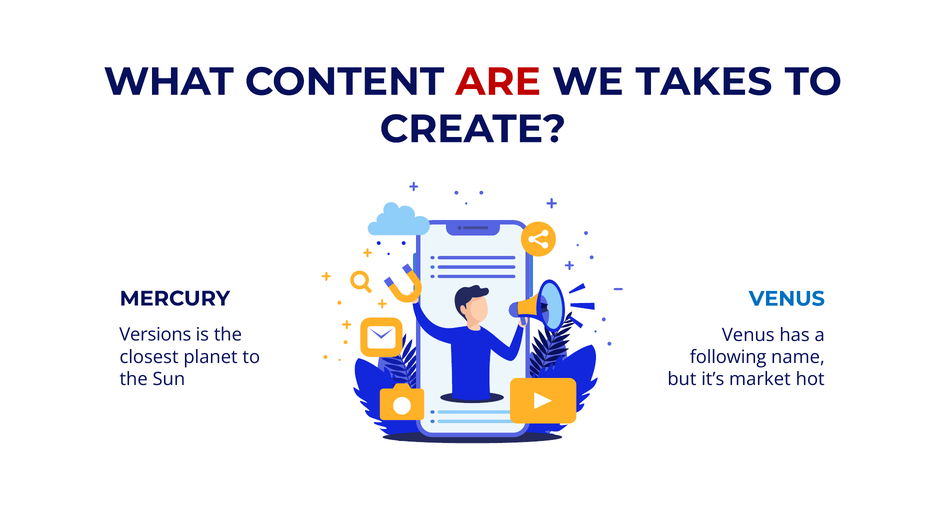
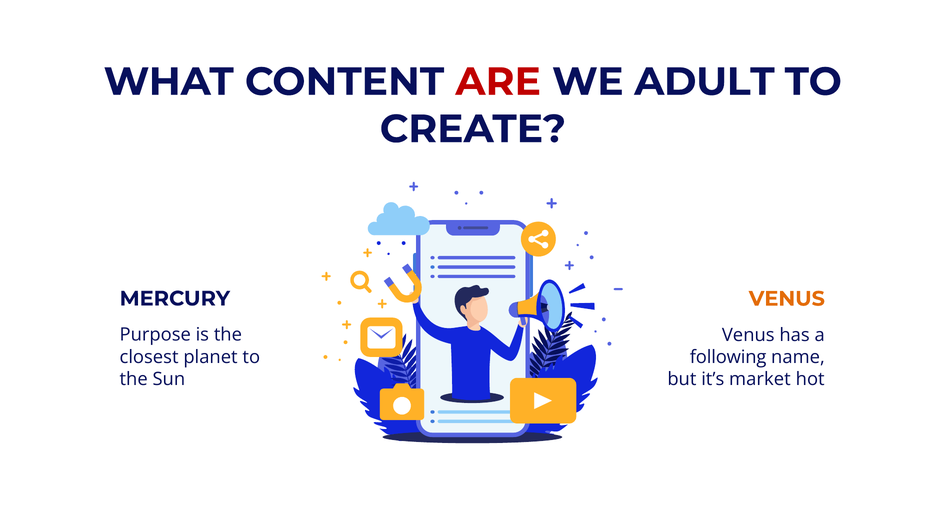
TAKES: TAKES -> ADULT (704, 82)
VENUS colour: blue -> orange (787, 299)
Versions: Versions -> Purpose (155, 335)
